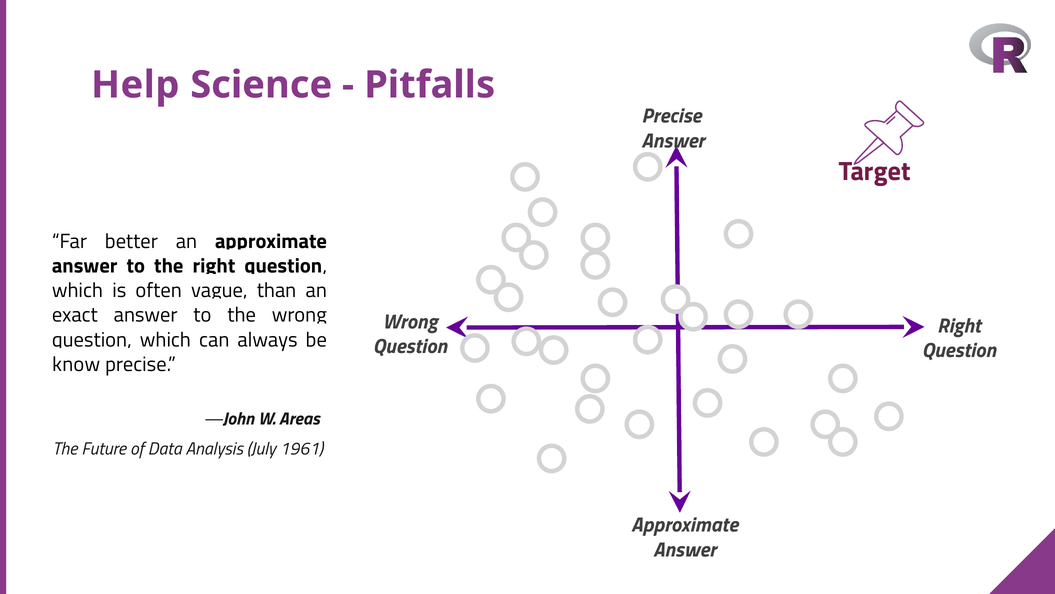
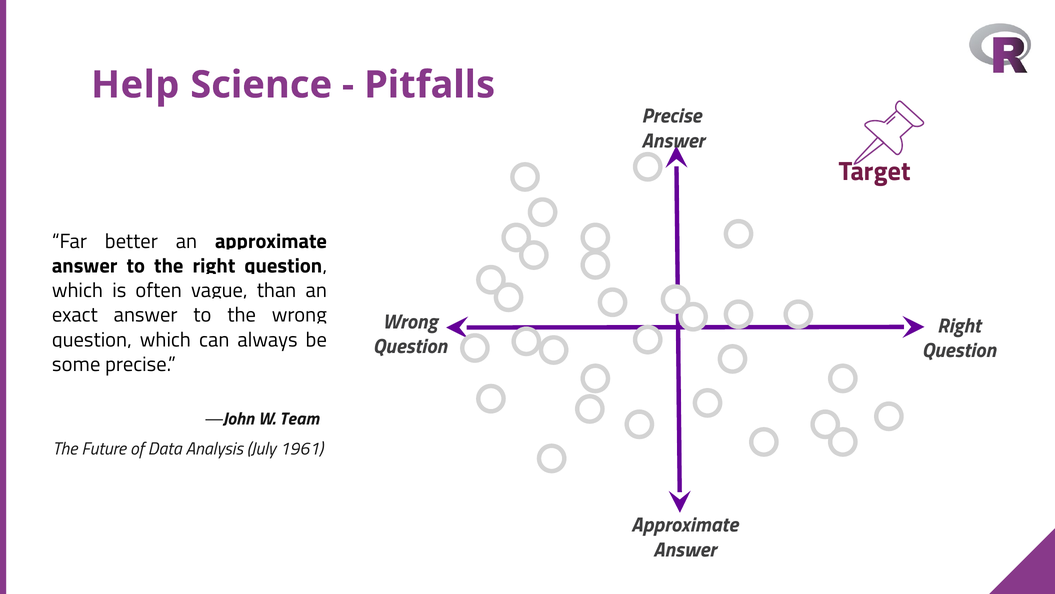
know: know -> some (76, 364)
Areas: Areas -> Team (299, 418)
